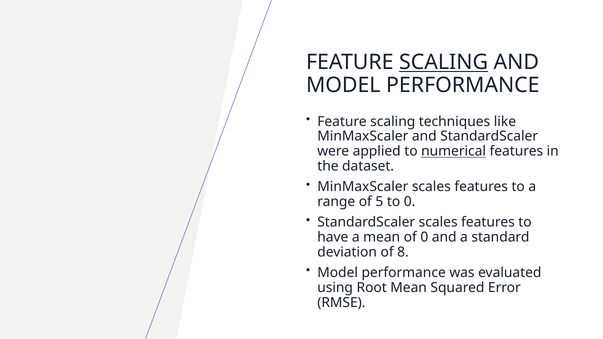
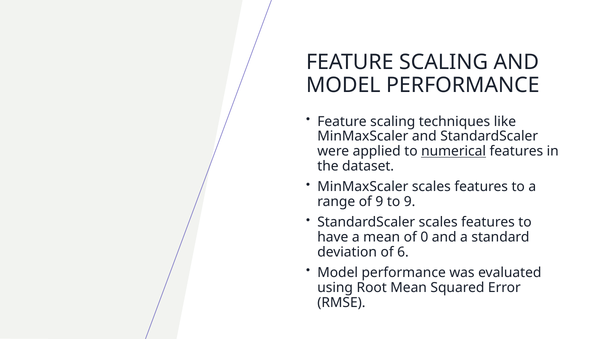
SCALING underline: present -> none (444, 62)
of 5: 5 -> 9 (379, 202)
to 0: 0 -> 9 (410, 202)
8: 8 -> 6 (403, 252)
